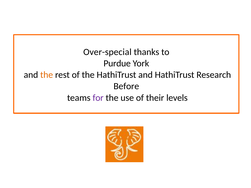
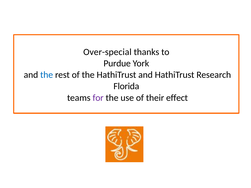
the colour: orange -> blue (47, 75)
Before: Before -> Florida (126, 86)
levels: levels -> effect (177, 98)
